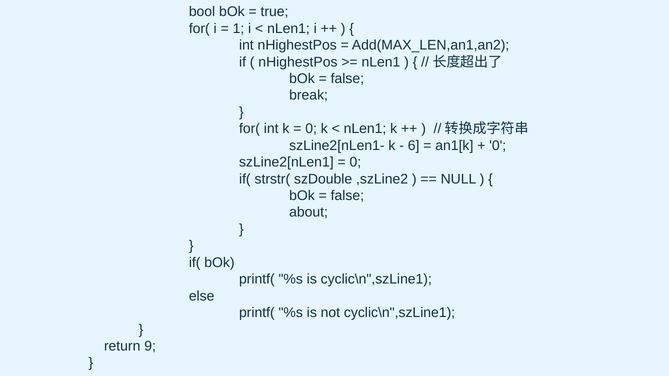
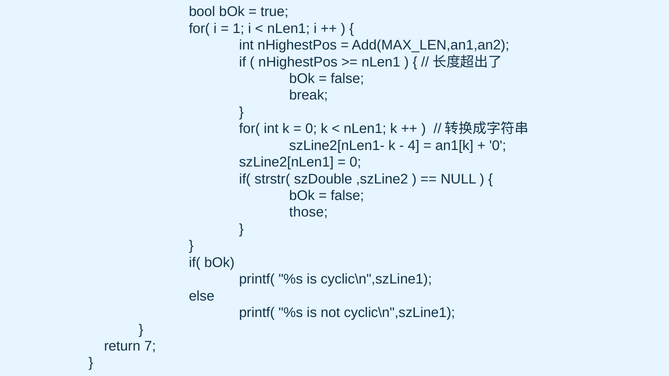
6: 6 -> 4 (414, 146)
about: about -> those (309, 213)
9: 9 -> 7 (150, 346)
